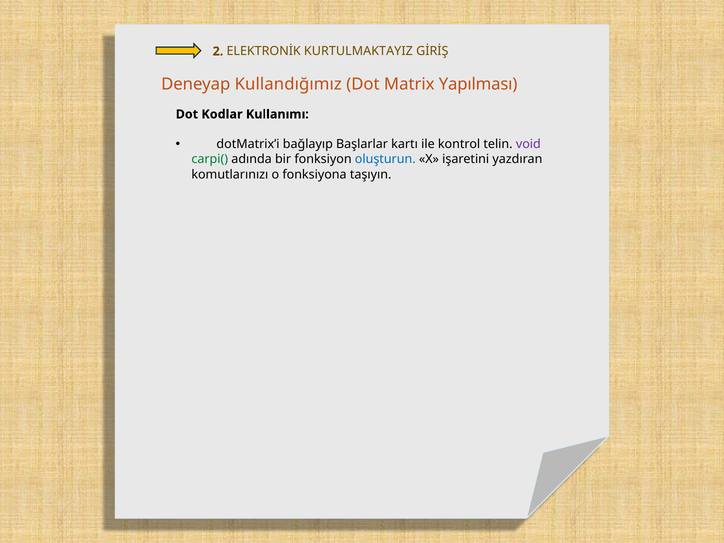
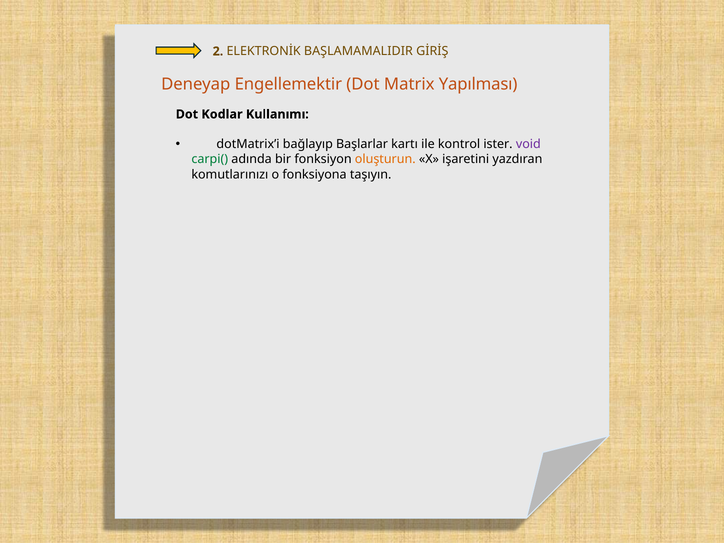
KURTULMAKTAYIZ: KURTULMAKTAYIZ -> BAŞLAMAMALIDIR (358, 51)
Kullandığımız: Kullandığımız -> Engellemektir (288, 84)
telin: telin -> ister (498, 144)
oluşturun colour: blue -> orange (385, 159)
